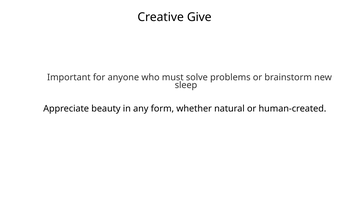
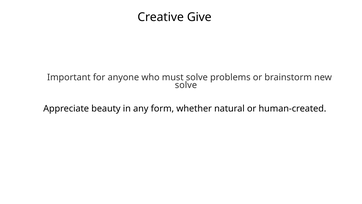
sleep: sleep -> solve (186, 85)
